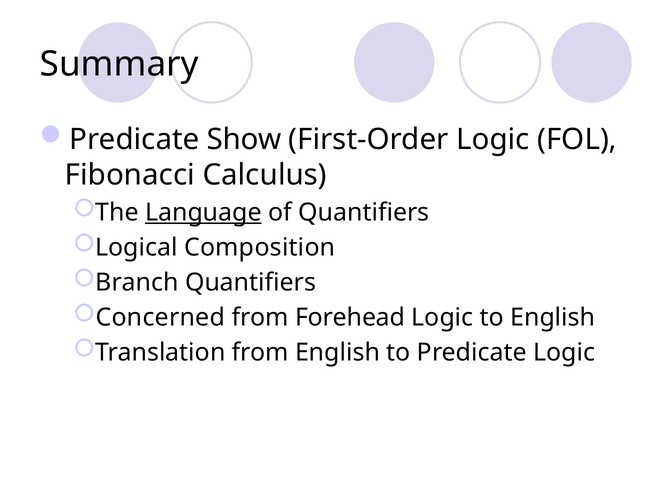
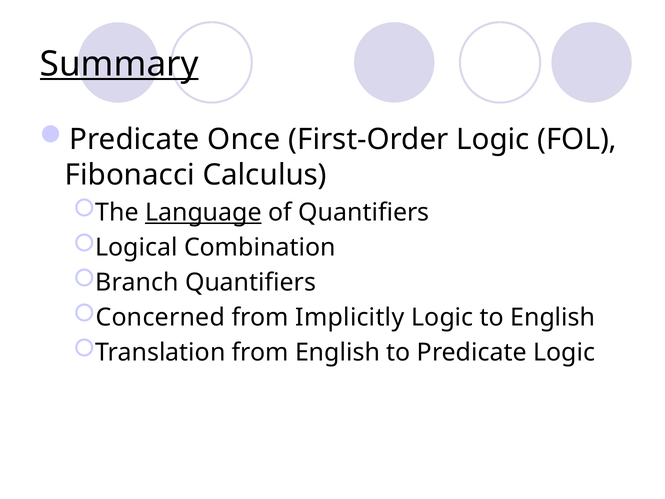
Summary underline: none -> present (119, 64)
Show: Show -> Once (244, 140)
Composition: Composition -> Combination (260, 247)
Forehead: Forehead -> Implicitly (350, 317)
